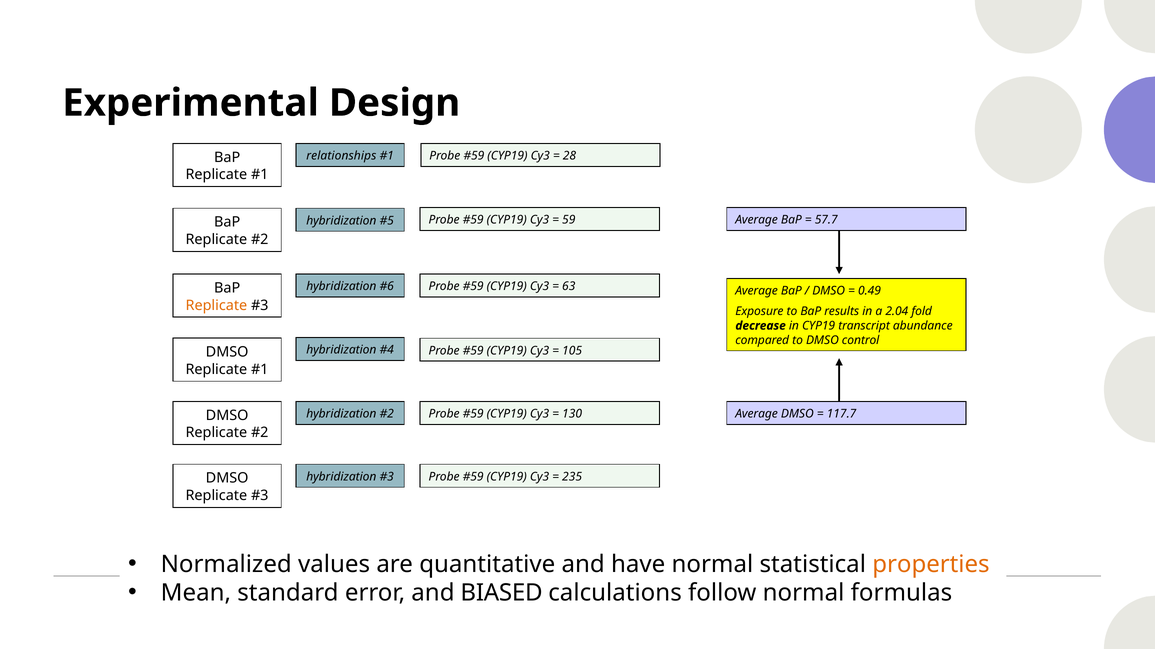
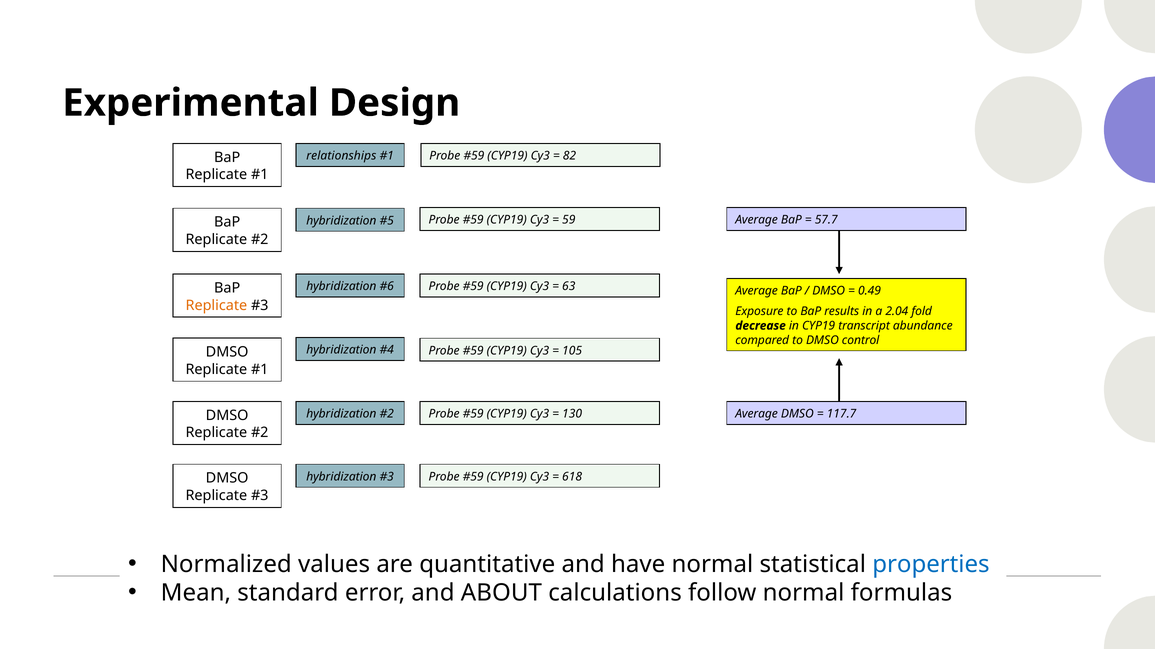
28: 28 -> 82 (569, 156)
235: 235 -> 618 (572, 477)
properties colour: orange -> blue (931, 565)
BIASED: BIASED -> ABOUT (501, 594)
